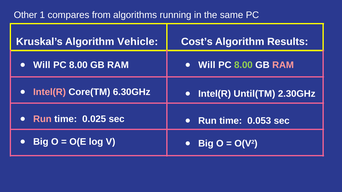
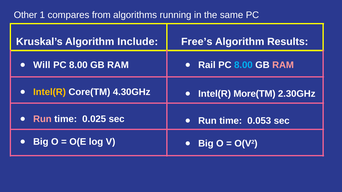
Vehicle: Vehicle -> Include (138, 42)
Cost’s: Cost’s -> Free’s (197, 42)
Will: Will -> Rail (207, 65)
8.00 colour: light green -> light blue (243, 65)
Intel(R colour: pink -> yellow (50, 92)
6.30GHz: 6.30GHz -> 4.30GHz (132, 92)
Until(TM: Until(TM -> More(TM (254, 94)
